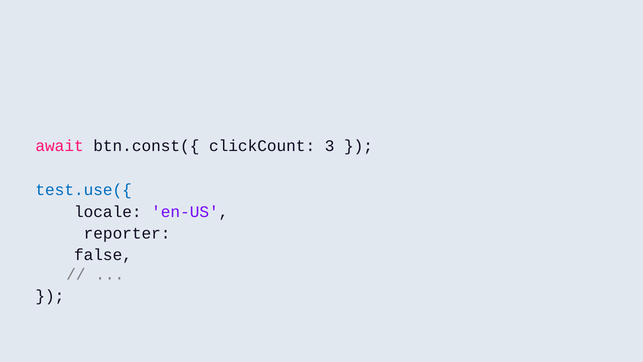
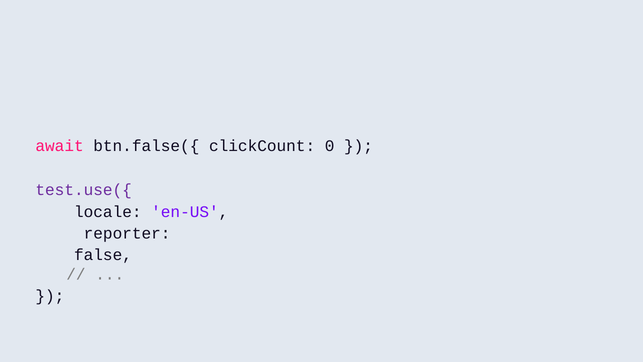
btn.const({: btn.const({ -> btn.false({ (146, 146)
3: 3 -> 0 (330, 146)
test.use({ colour: blue -> purple (84, 190)
